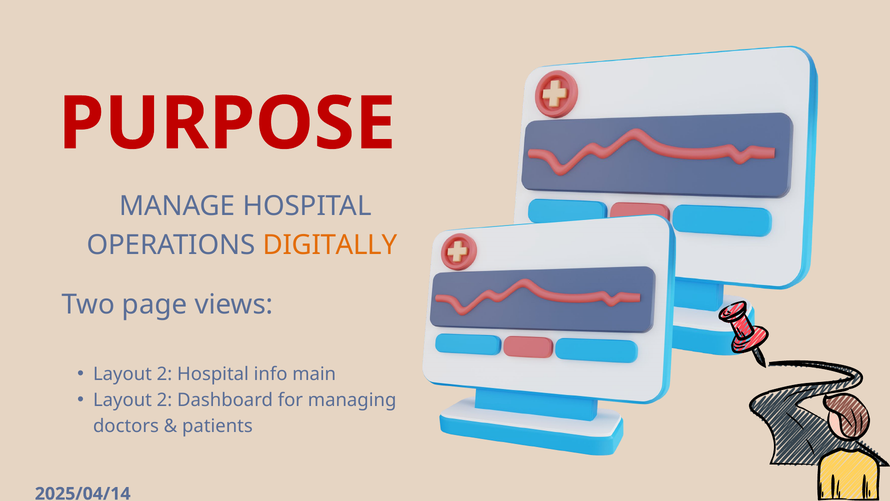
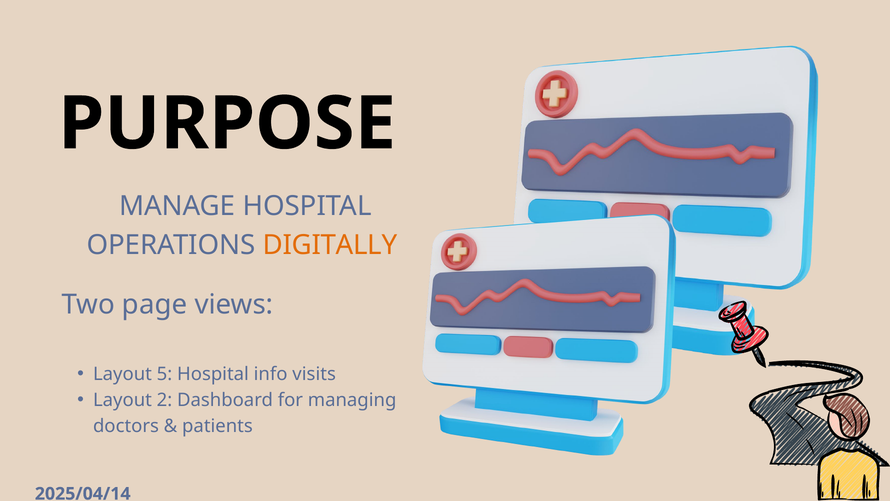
PURPOSE colour: red -> black (227, 124)
2: 2 -> 5 (164, 374)
main: main -> visits (314, 374)
